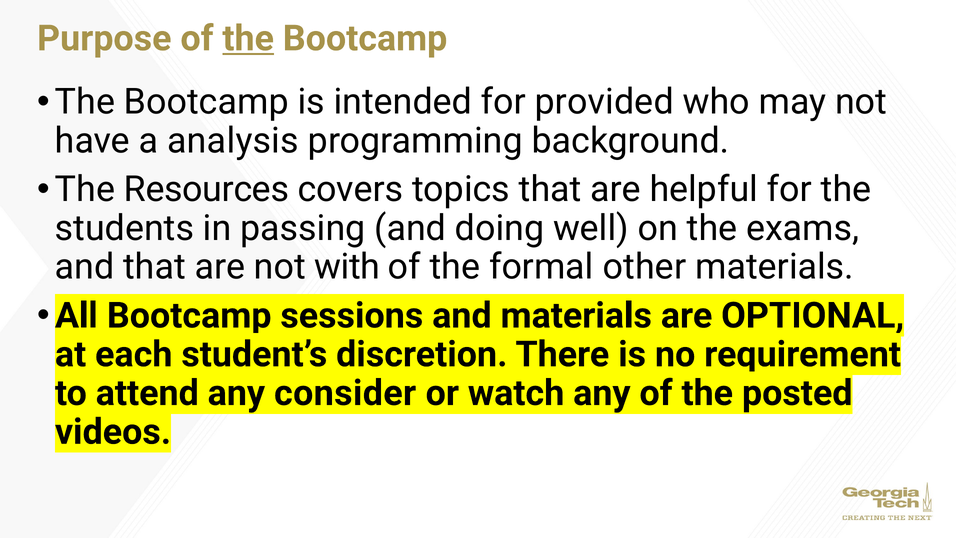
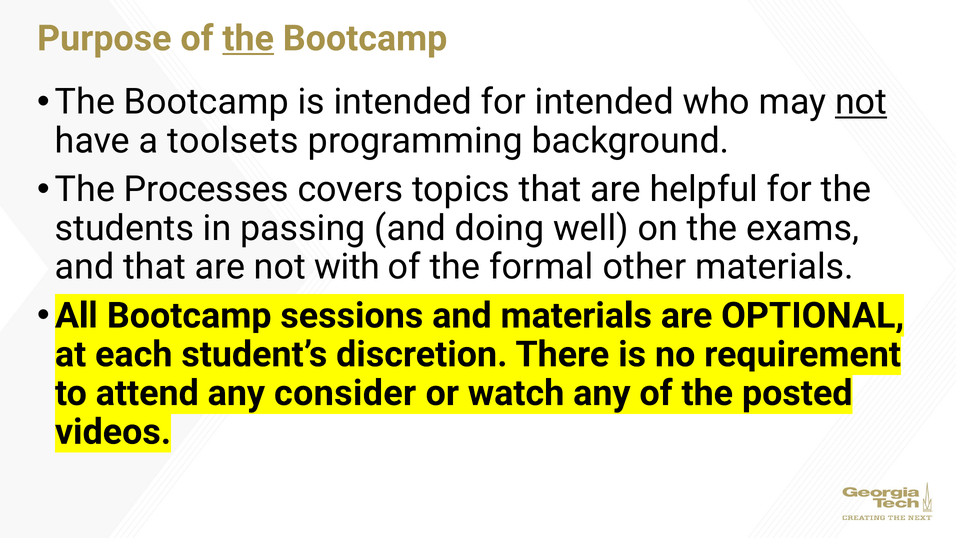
for provided: provided -> intended (604, 102)
not underline: none -> present (861, 102)
analysis: analysis -> toolsets (233, 141)
Resources: Resources -> Processes (206, 189)
